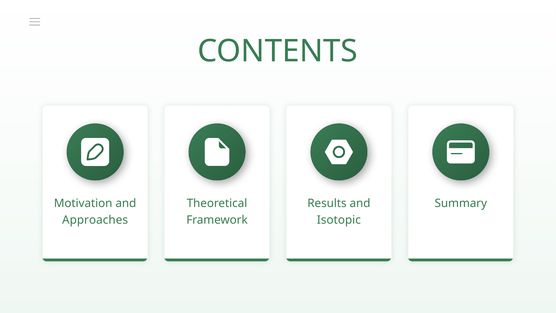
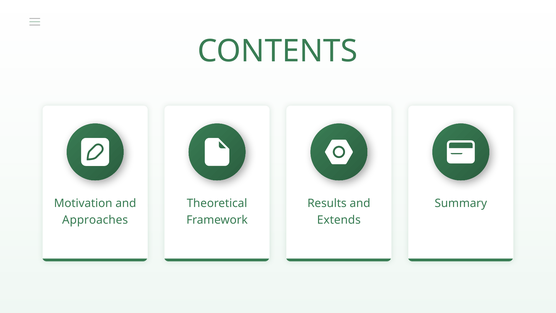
Isotopic: Isotopic -> Extends (339, 220)
